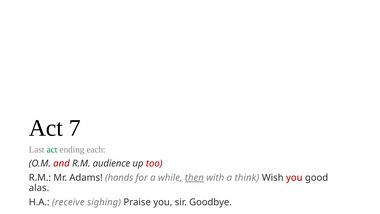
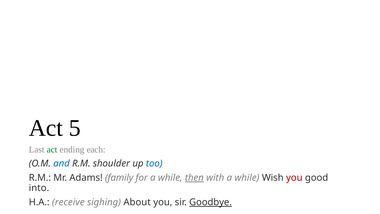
7: 7 -> 5 (75, 128)
and colour: red -> blue (61, 163)
audience: audience -> shoulder (111, 163)
too colour: red -> blue (154, 163)
hands: hands -> family (119, 178)
with a think: think -> while (247, 178)
alas: alas -> into (39, 188)
Praise: Praise -> About (137, 202)
Goodbye underline: none -> present (211, 202)
